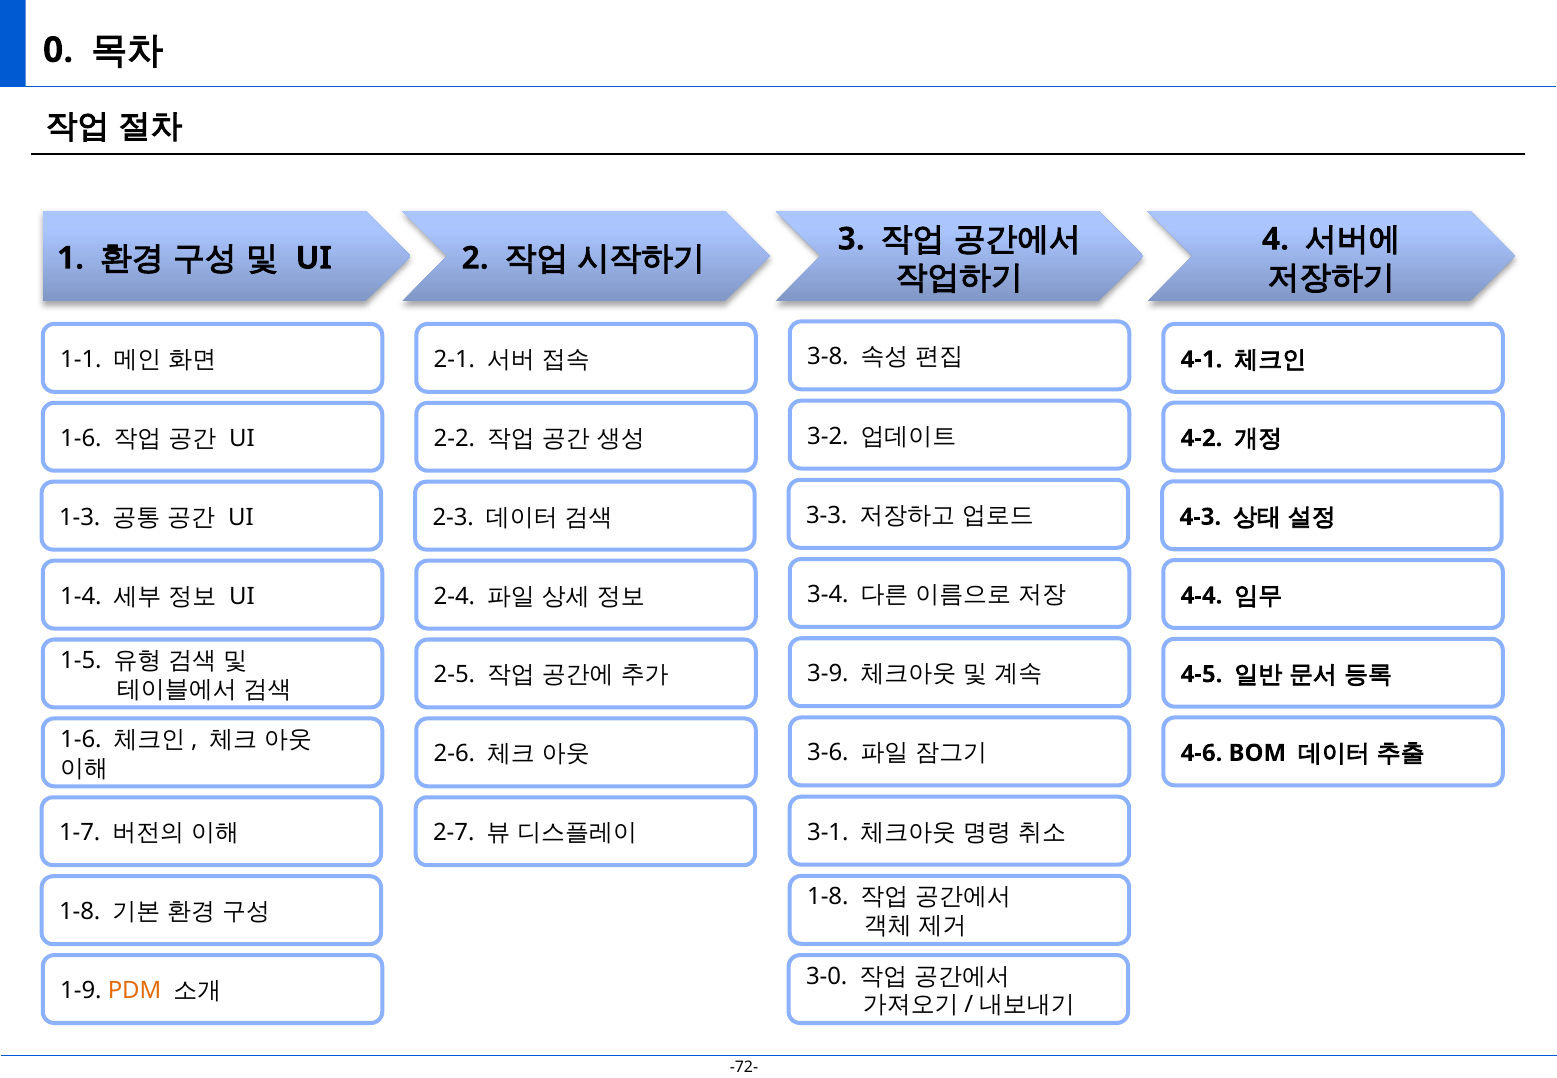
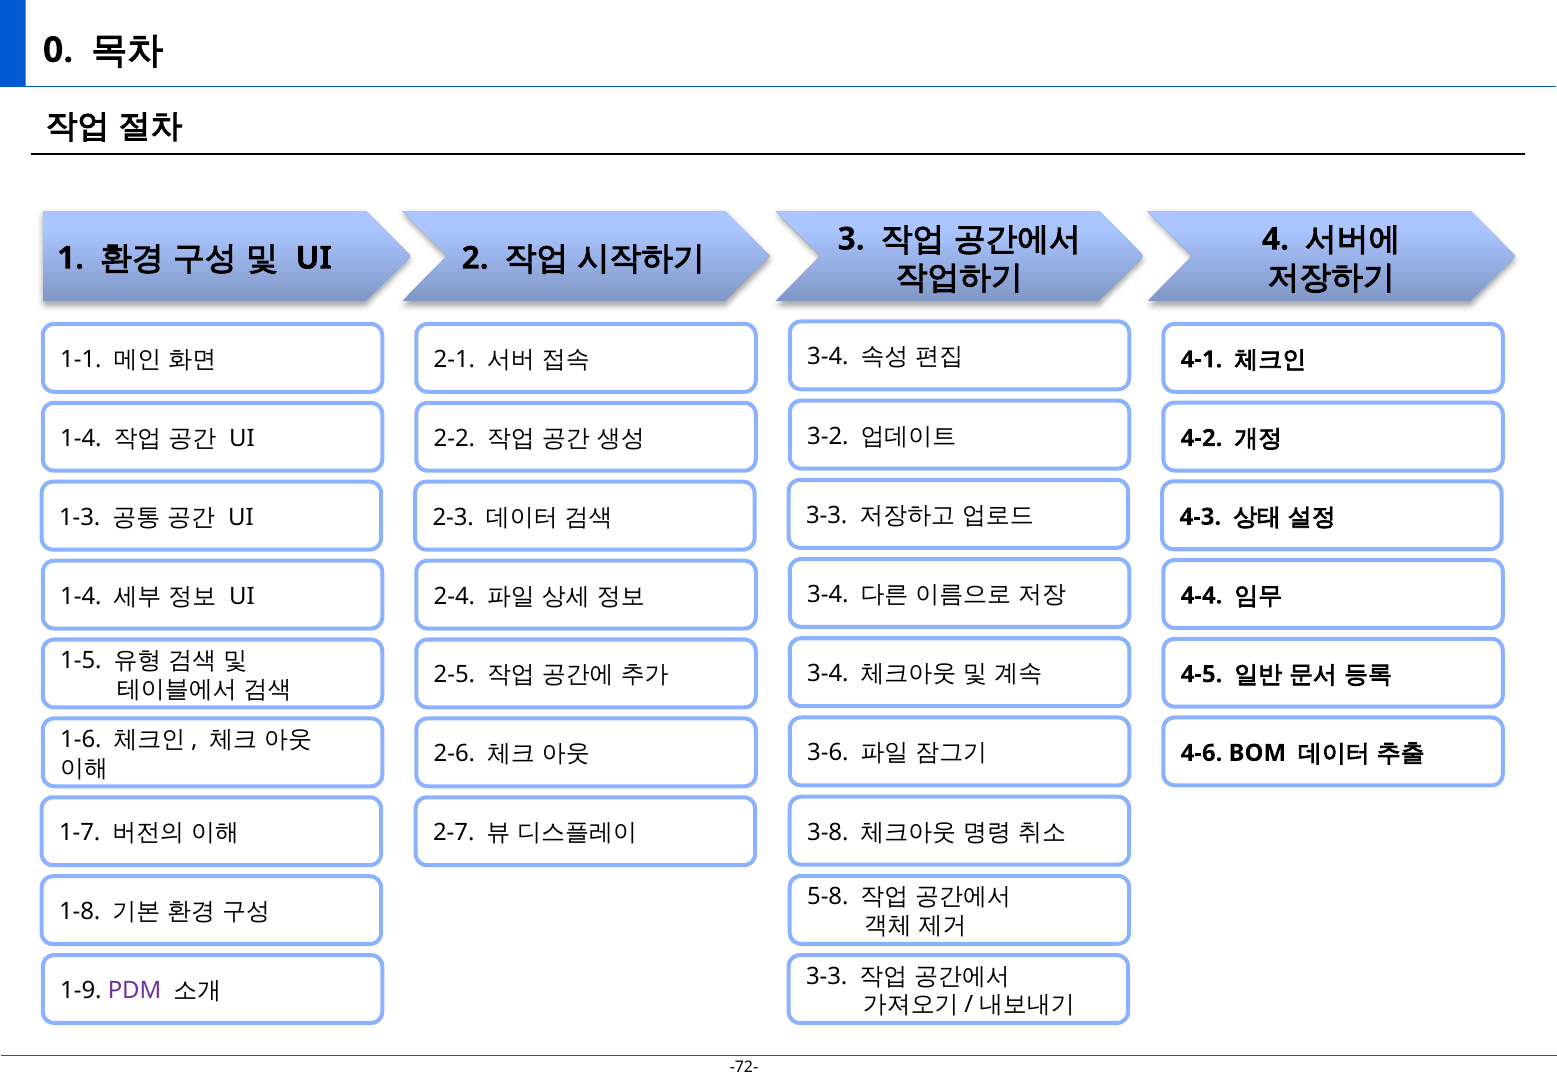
3-8: 3-8 -> 3-4 (828, 357)
1-6: 1-6 -> 1-4 (81, 438)
3-9: 3-9 -> 3-4 (828, 674)
3-1: 3-1 -> 3-8 (828, 832)
1-8: 1-8 -> 5-8 (828, 897)
3-0: 3-0 -> 3-3 (827, 976)
PDM colour: orange -> purple (135, 991)
